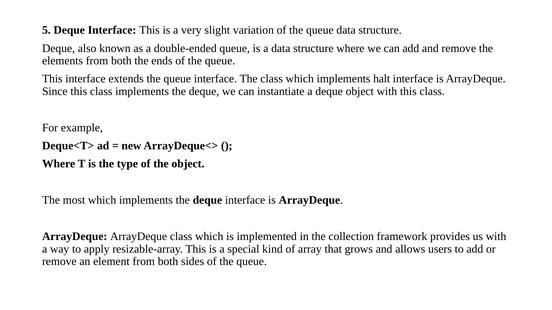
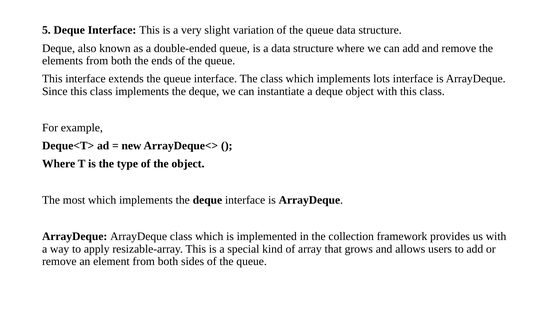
halt: halt -> lots (382, 79)
